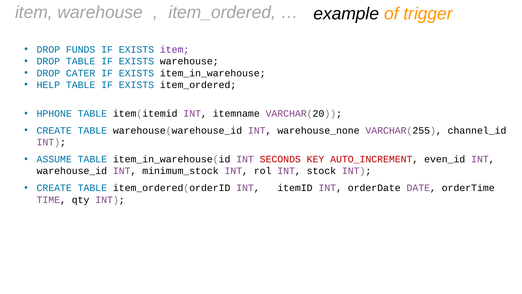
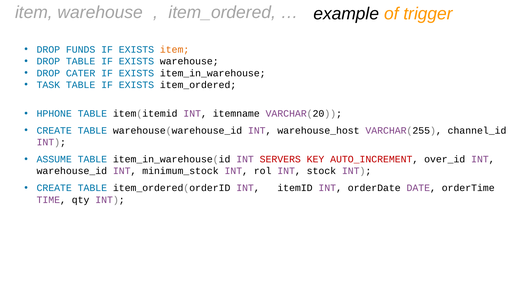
item colour: purple -> orange (175, 50)
HELP: HELP -> TASK (48, 85)
warehouse_none: warehouse_none -> warehouse_host (318, 130)
SECONDS: SECONDS -> SERVERS (280, 159)
even_id: even_id -> over_id (445, 159)
